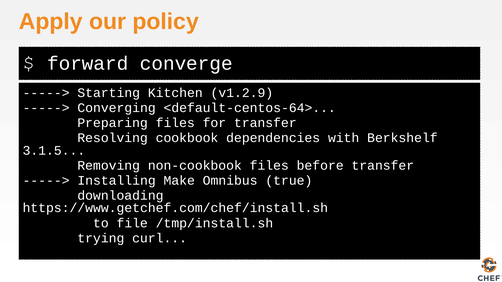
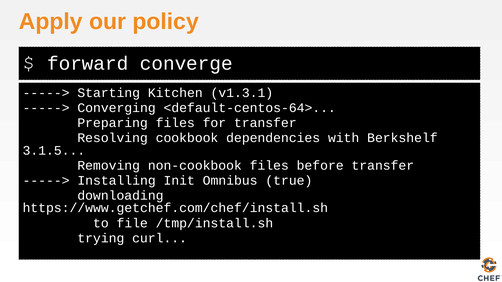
v1.2.9: v1.2.9 -> v1.3.1 (242, 93)
Make: Make -> Init (179, 181)
